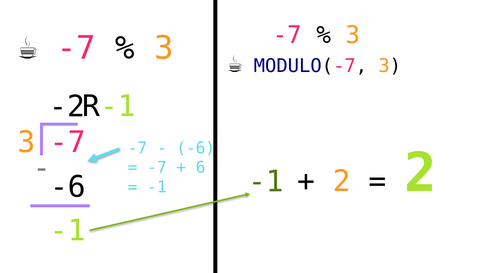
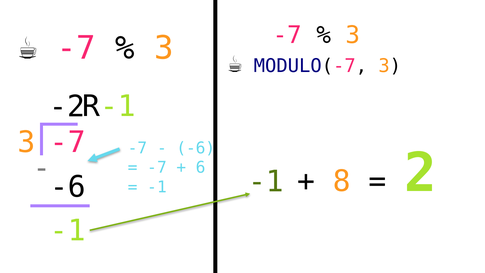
2: 2 -> 8 (342, 181)
